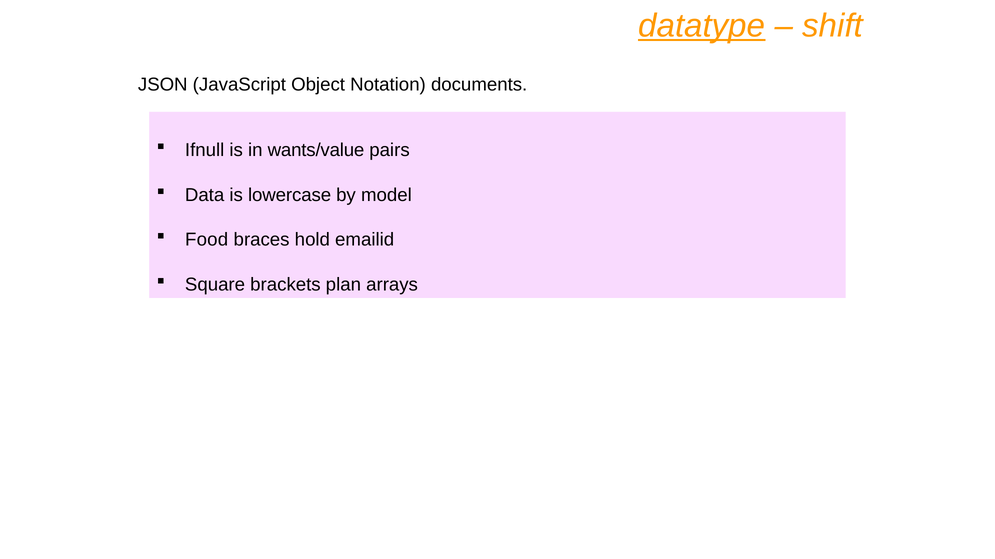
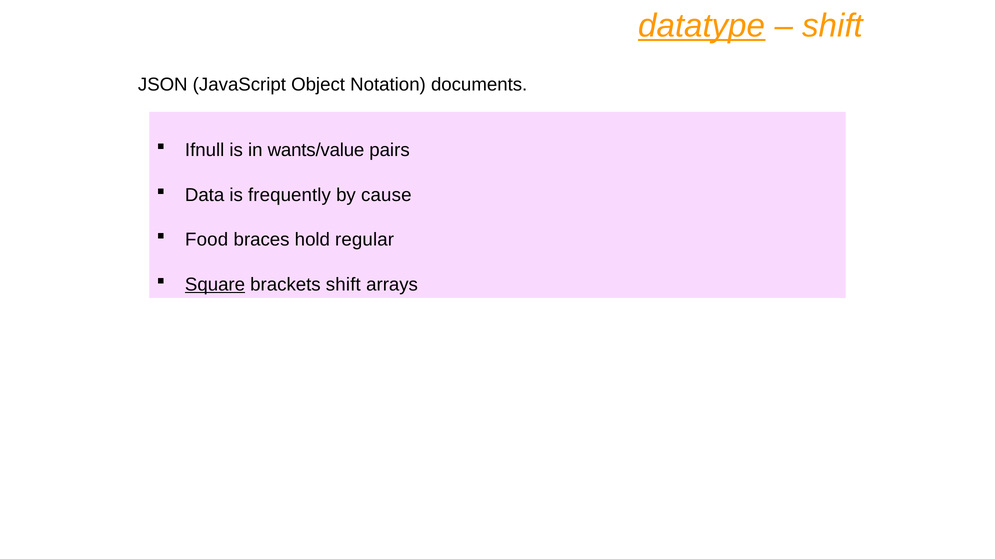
lowercase: lowercase -> frequently (290, 195)
model: model -> cause (386, 195)
emailid: emailid -> regular (365, 240)
Square underline: none -> present (215, 285)
brackets plan: plan -> shift (343, 285)
